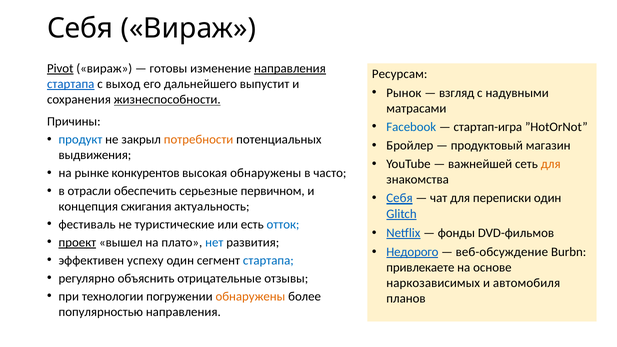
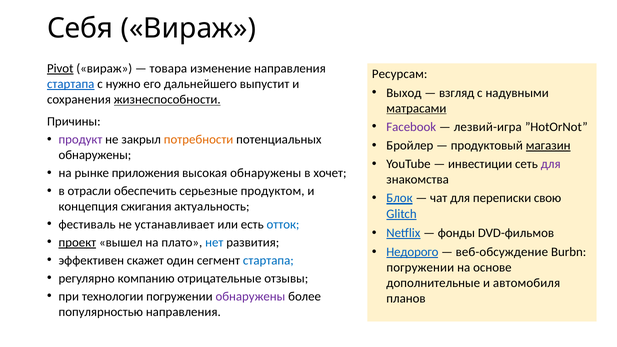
готовы: готовы -> товара (168, 69)
направления underline: present -> none (290, 69)
выход: выход -> нужно (123, 84)
Рынок: Рынок -> Выход (404, 93)
матрасами underline: none -> present (416, 108)
Facebook colour: blue -> purple (411, 127)
стартап-игра: стартап-игра -> лезвий-игра (488, 127)
продукт colour: blue -> purple (80, 140)
магазин underline: none -> present (548, 146)
выдвижения: выдвижения -> обнаружены (95, 155)
важнейшей: важнейшей -> инвестиции (480, 164)
для colour: orange -> purple (551, 164)
конкурентов: конкурентов -> приложения (146, 173)
часто: часто -> хочет (330, 173)
первичном: первичном -> продуктом (273, 191)
Себя: Себя -> Блок (399, 198)
переписки один: один -> свою (548, 198)
туристические: туристические -> устанавливает (175, 224)
успеху: успеху -> скажет (145, 260)
привлекаете: привлекаете -> погружении (420, 268)
объяснить: объяснить -> компанию (146, 278)
наркозависимых: наркозависимых -> дополнительные (433, 283)
обнаружены colour: orange -> purple (250, 296)
